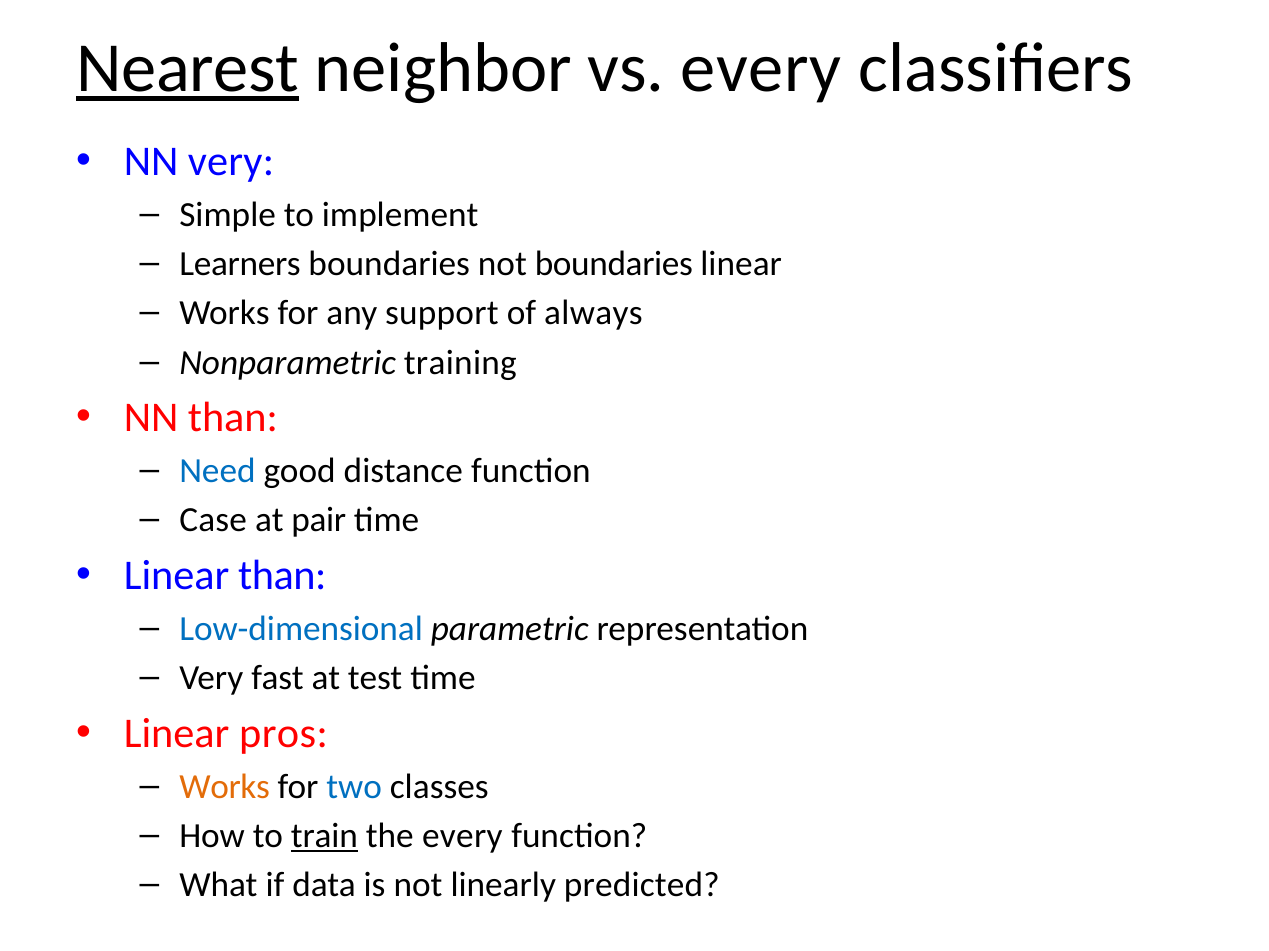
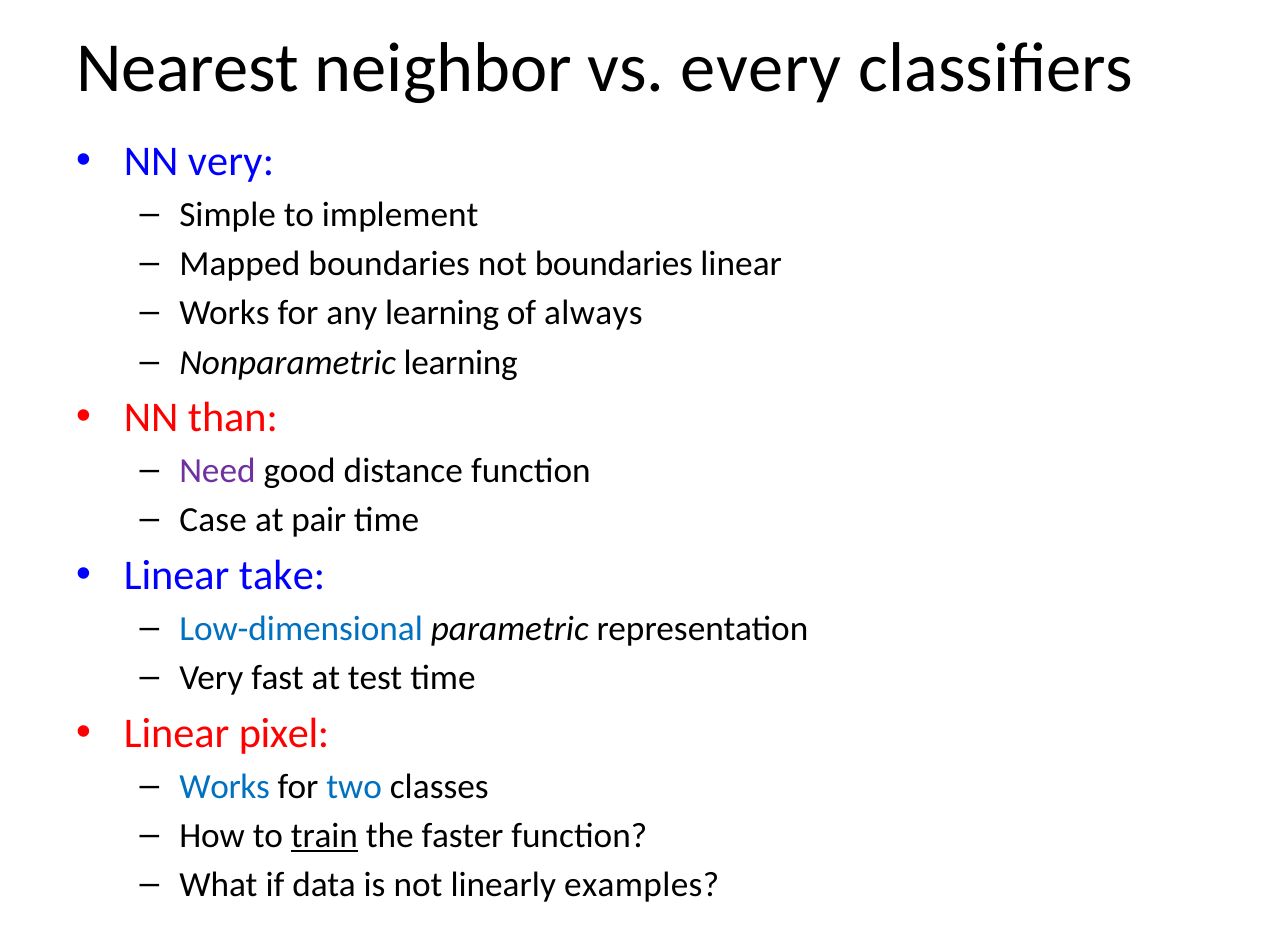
Nearest underline: present -> none (188, 68)
Learners: Learners -> Mapped (240, 264)
any support: support -> learning (442, 313)
Nonparametric training: training -> learning (461, 363)
Need colour: blue -> purple (217, 471)
Linear than: than -> take (282, 576)
pros: pros -> pixel (284, 734)
Works colour: orange -> blue (225, 787)
the every: every -> faster (463, 837)
predicted: predicted -> examples (642, 886)
